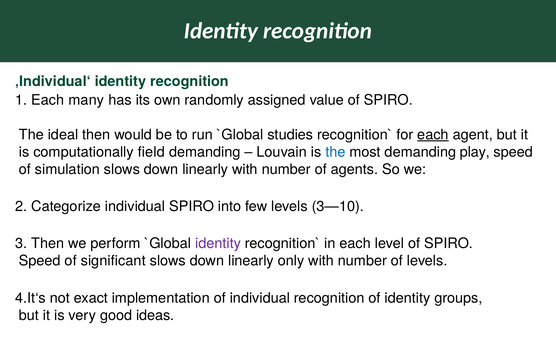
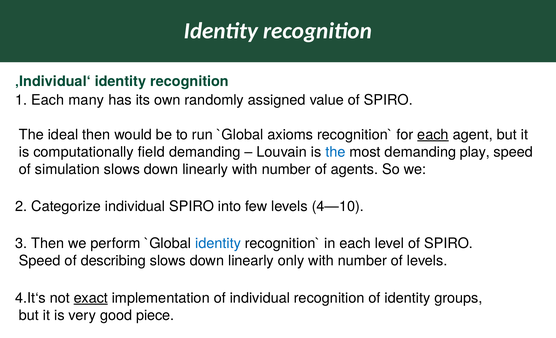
studies: studies -> axioms (290, 135)
3—10: 3—10 -> 4—10 (338, 206)
identity colour: purple -> blue (218, 244)
significant: significant -> describing (113, 261)
exact underline: none -> present (91, 298)
ideas: ideas -> piece (155, 315)
